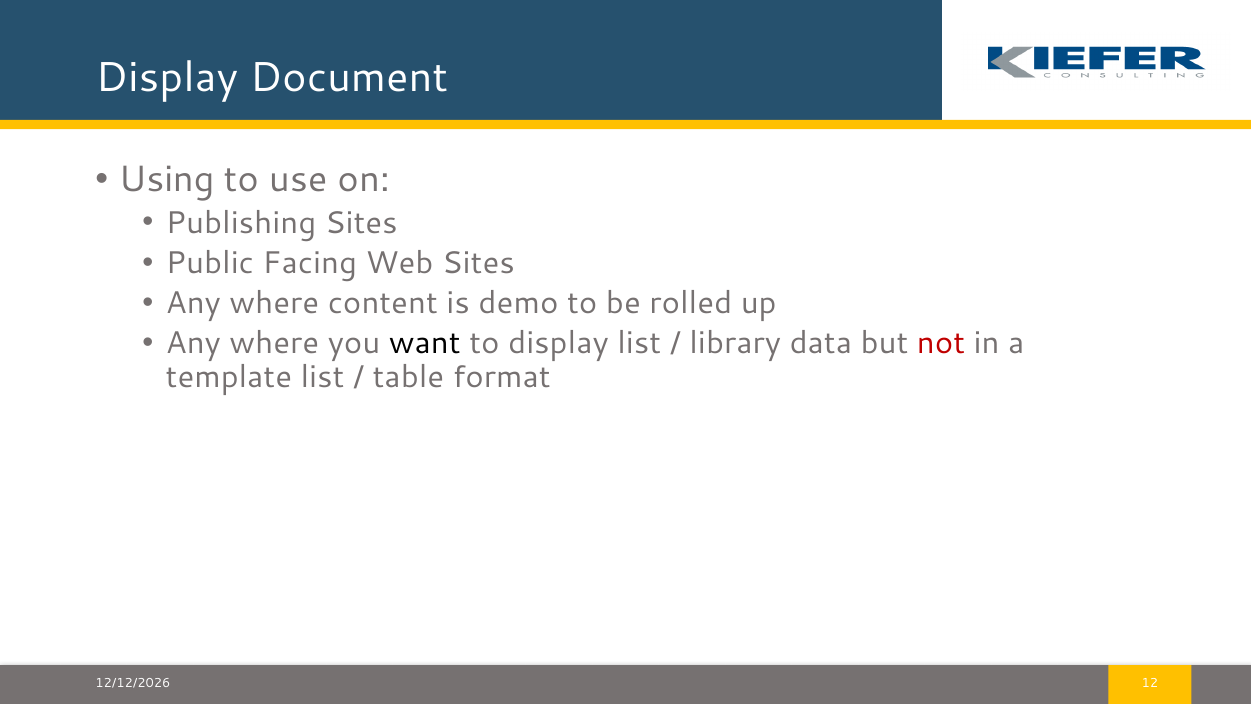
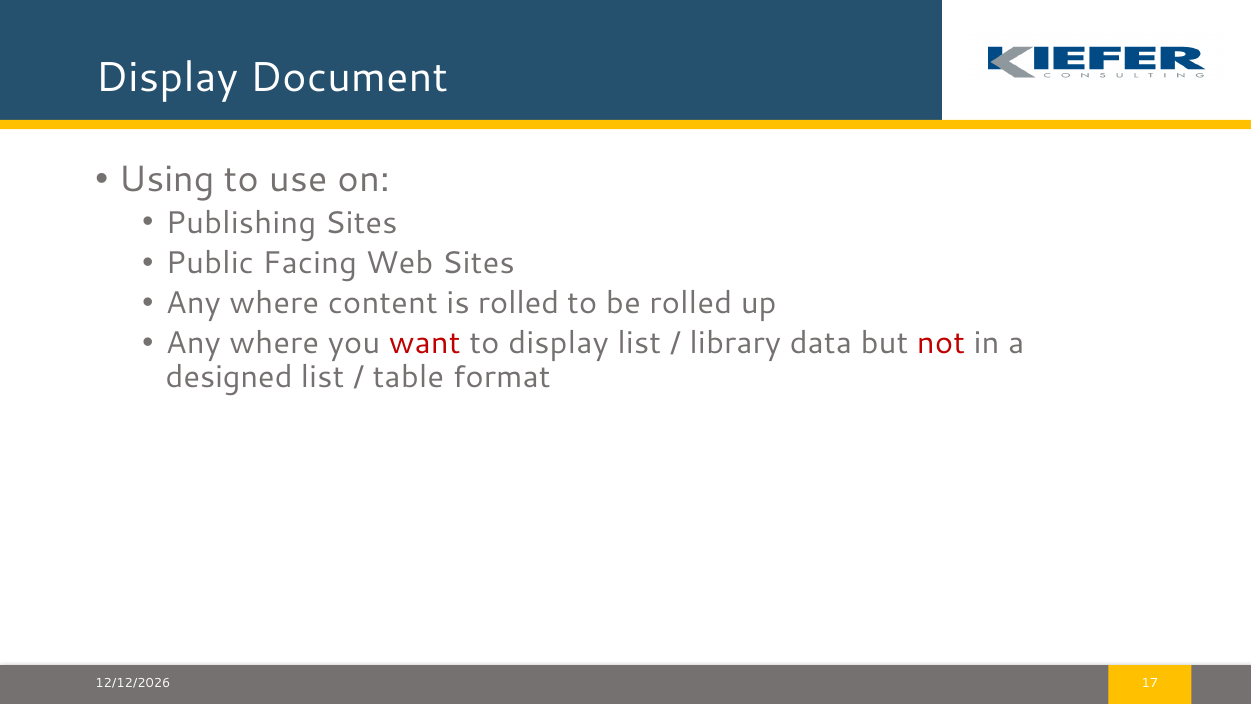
is demo: demo -> rolled (519, 303)
want colour: black -> red (425, 343)
template: template -> designed (229, 377)
12: 12 -> 17 (1150, 683)
